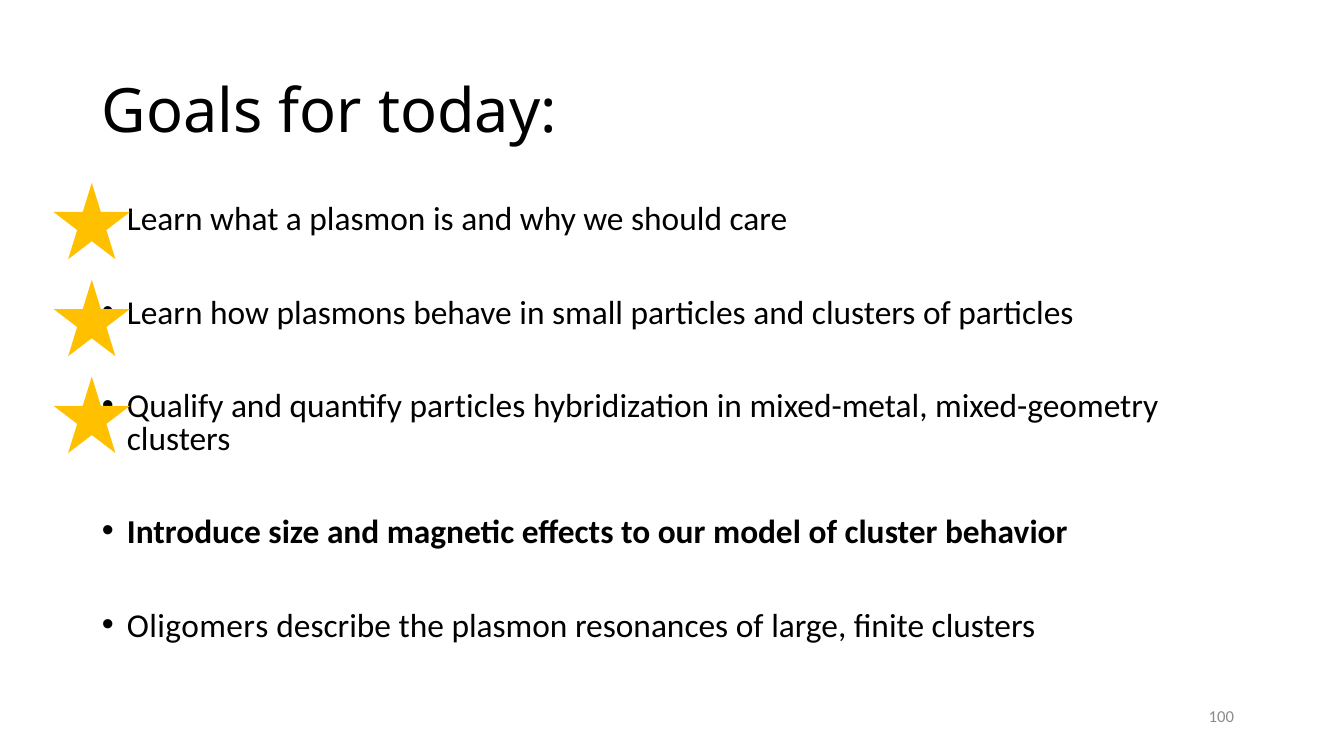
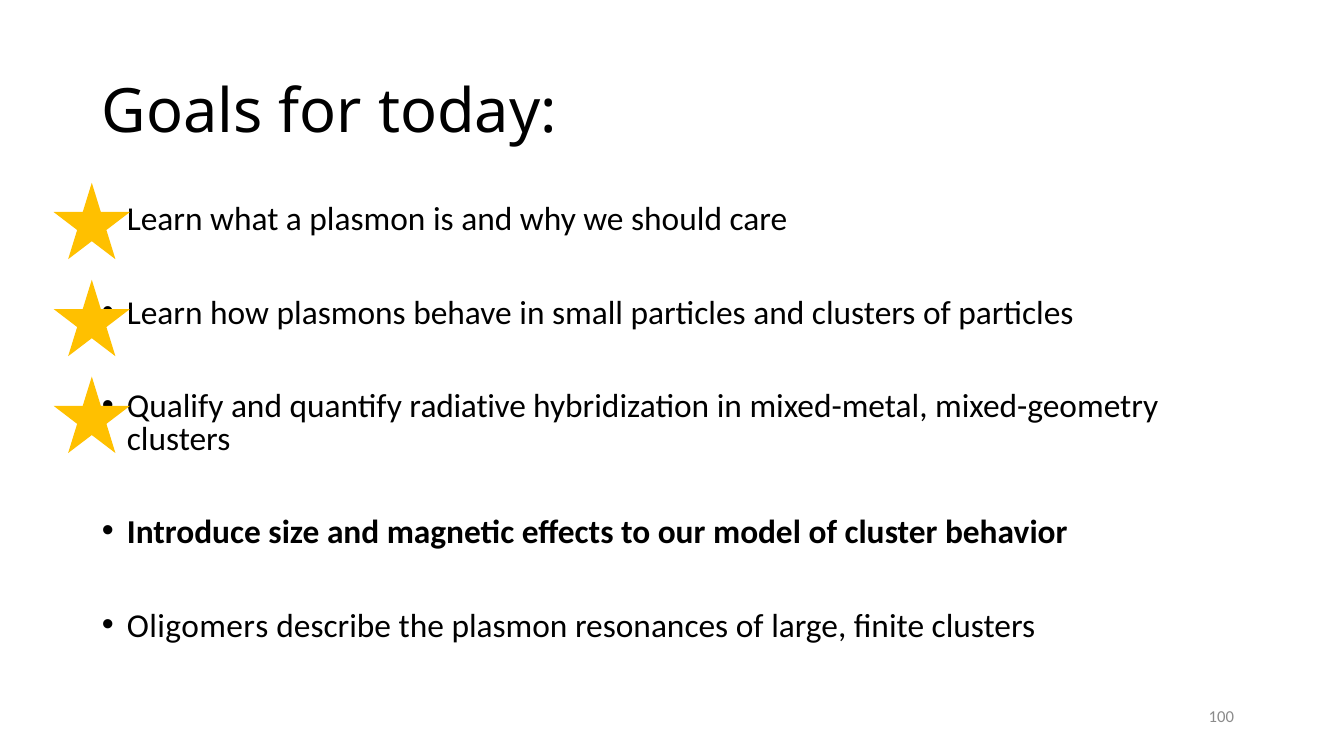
quantify particles: particles -> radiative (468, 407)
